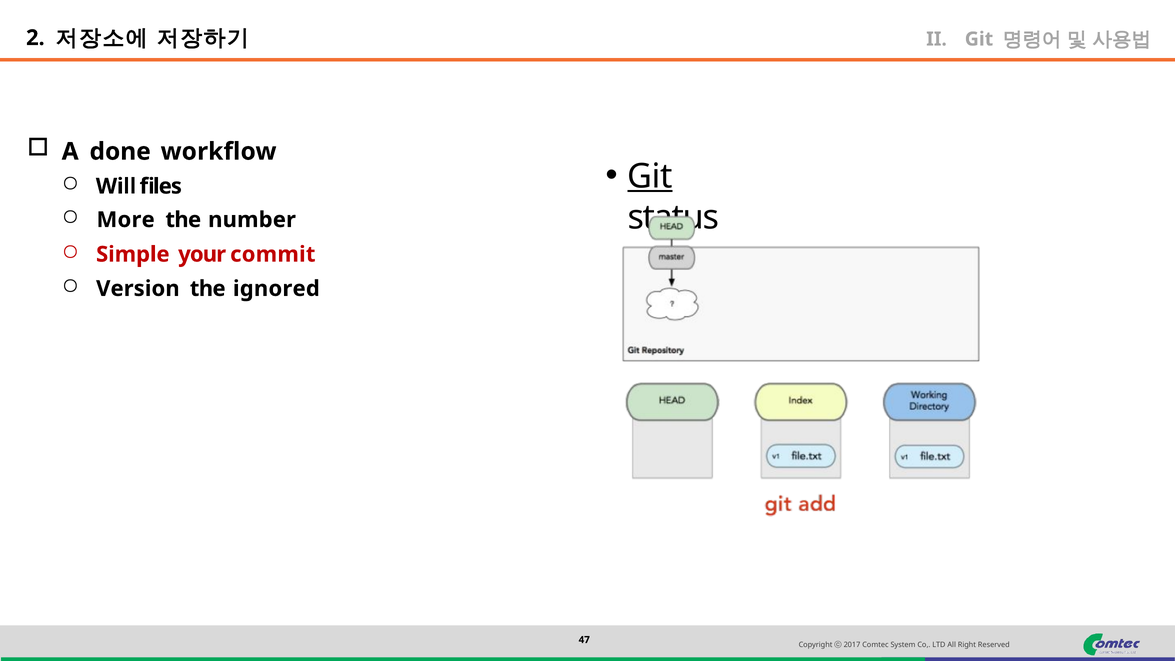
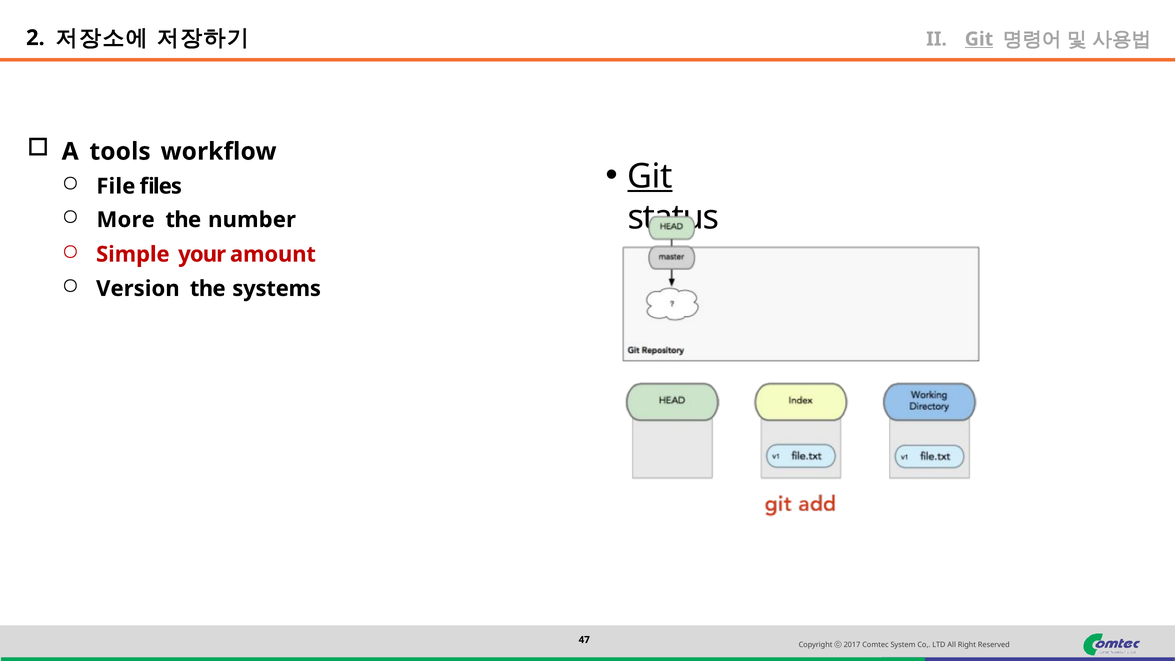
Git underline: none -> present (979, 39)
done: done -> tools (120, 152)
Will: Will -> File (116, 186)
commit: commit -> amount (273, 254)
ignored: ignored -> systems (277, 289)
